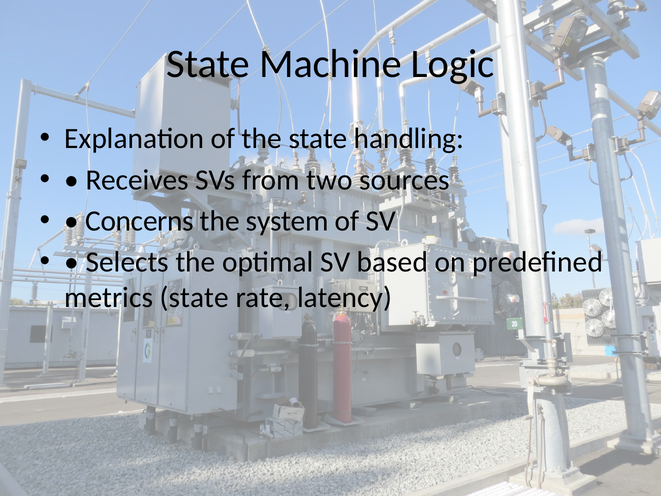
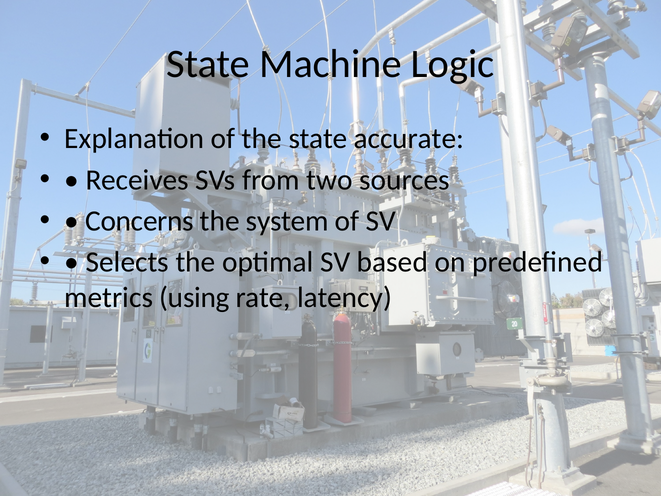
handling: handling -> accurate (409, 139)
metrics state: state -> using (194, 297)
